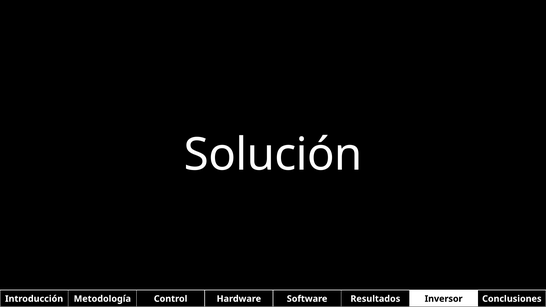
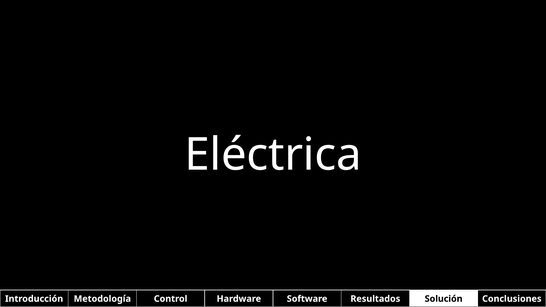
Solución: Solución -> Eléctrica (273, 155)
Inversor: Inversor -> Solución (444, 299)
